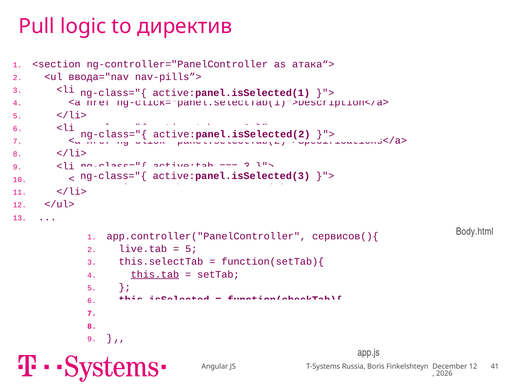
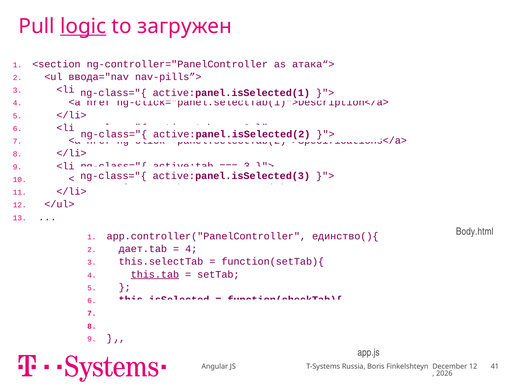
logic underline: none -> present (83, 26)
директив: директив -> загружен (185, 26)
сервисов(){: сервисов(){ -> единство(){ (345, 236)
live.tab: live.tab -> дает.tab (143, 249)
5: 5 -> 4 (191, 249)
